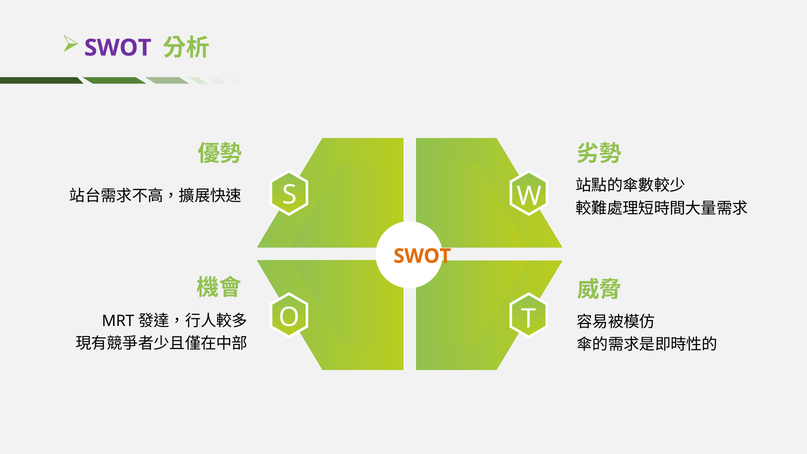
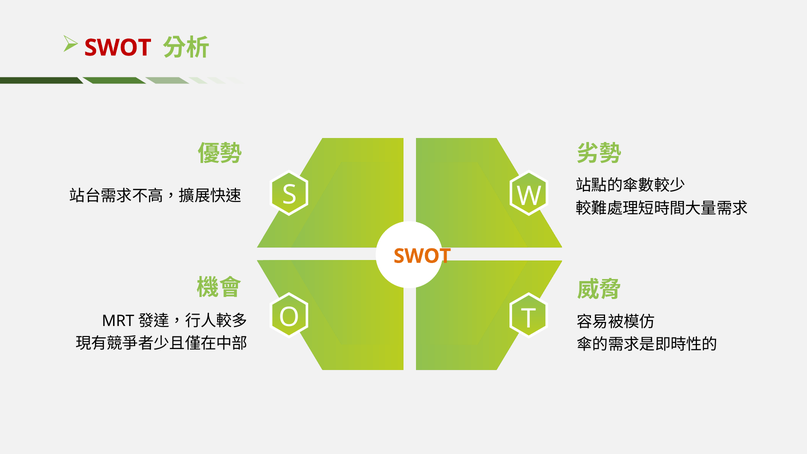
SWOT colour: purple -> red (118, 48)
